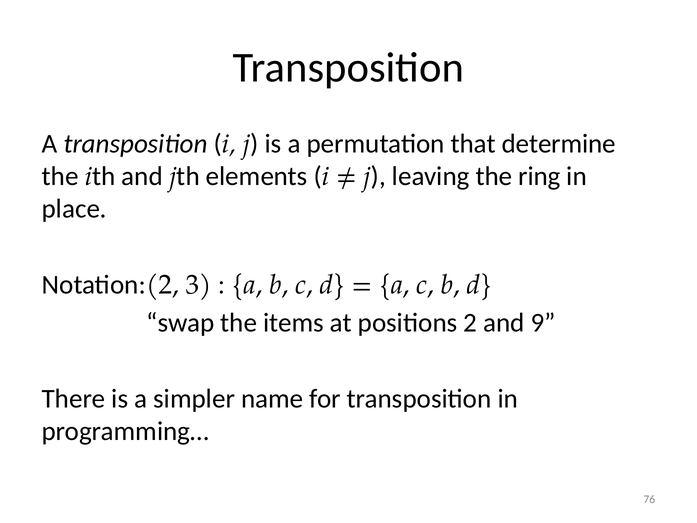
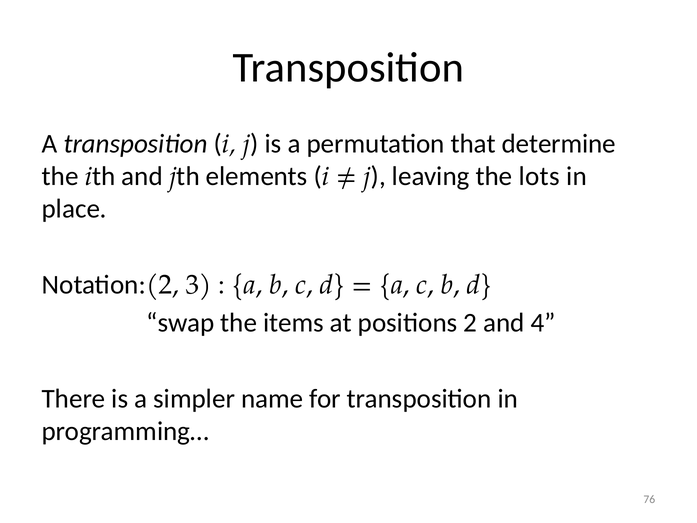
ring: ring -> lots (539, 176)
9: 9 -> 4 (543, 323)
